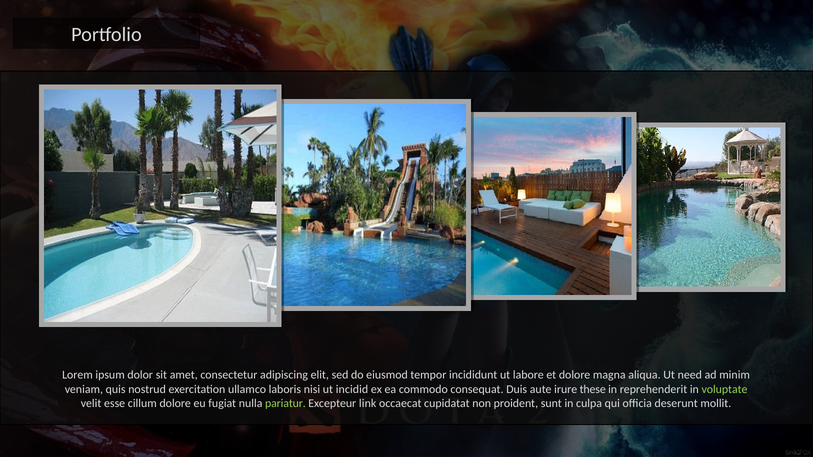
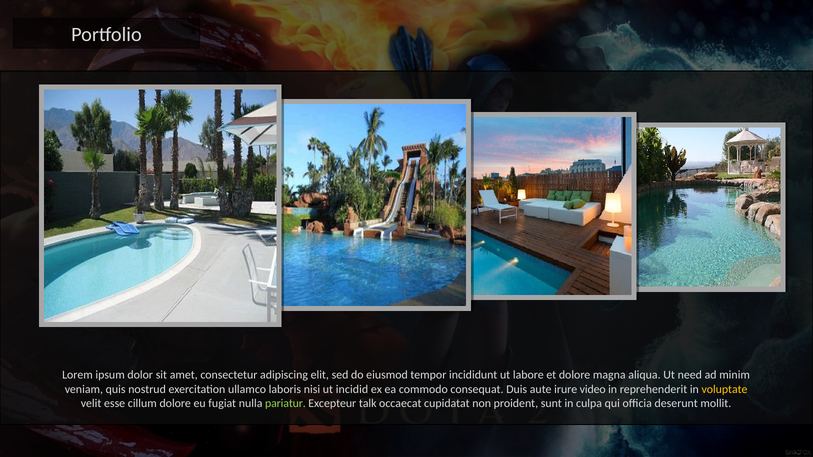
these: these -> video (593, 390)
voluptate colour: light green -> yellow (724, 390)
link: link -> talk (368, 404)
